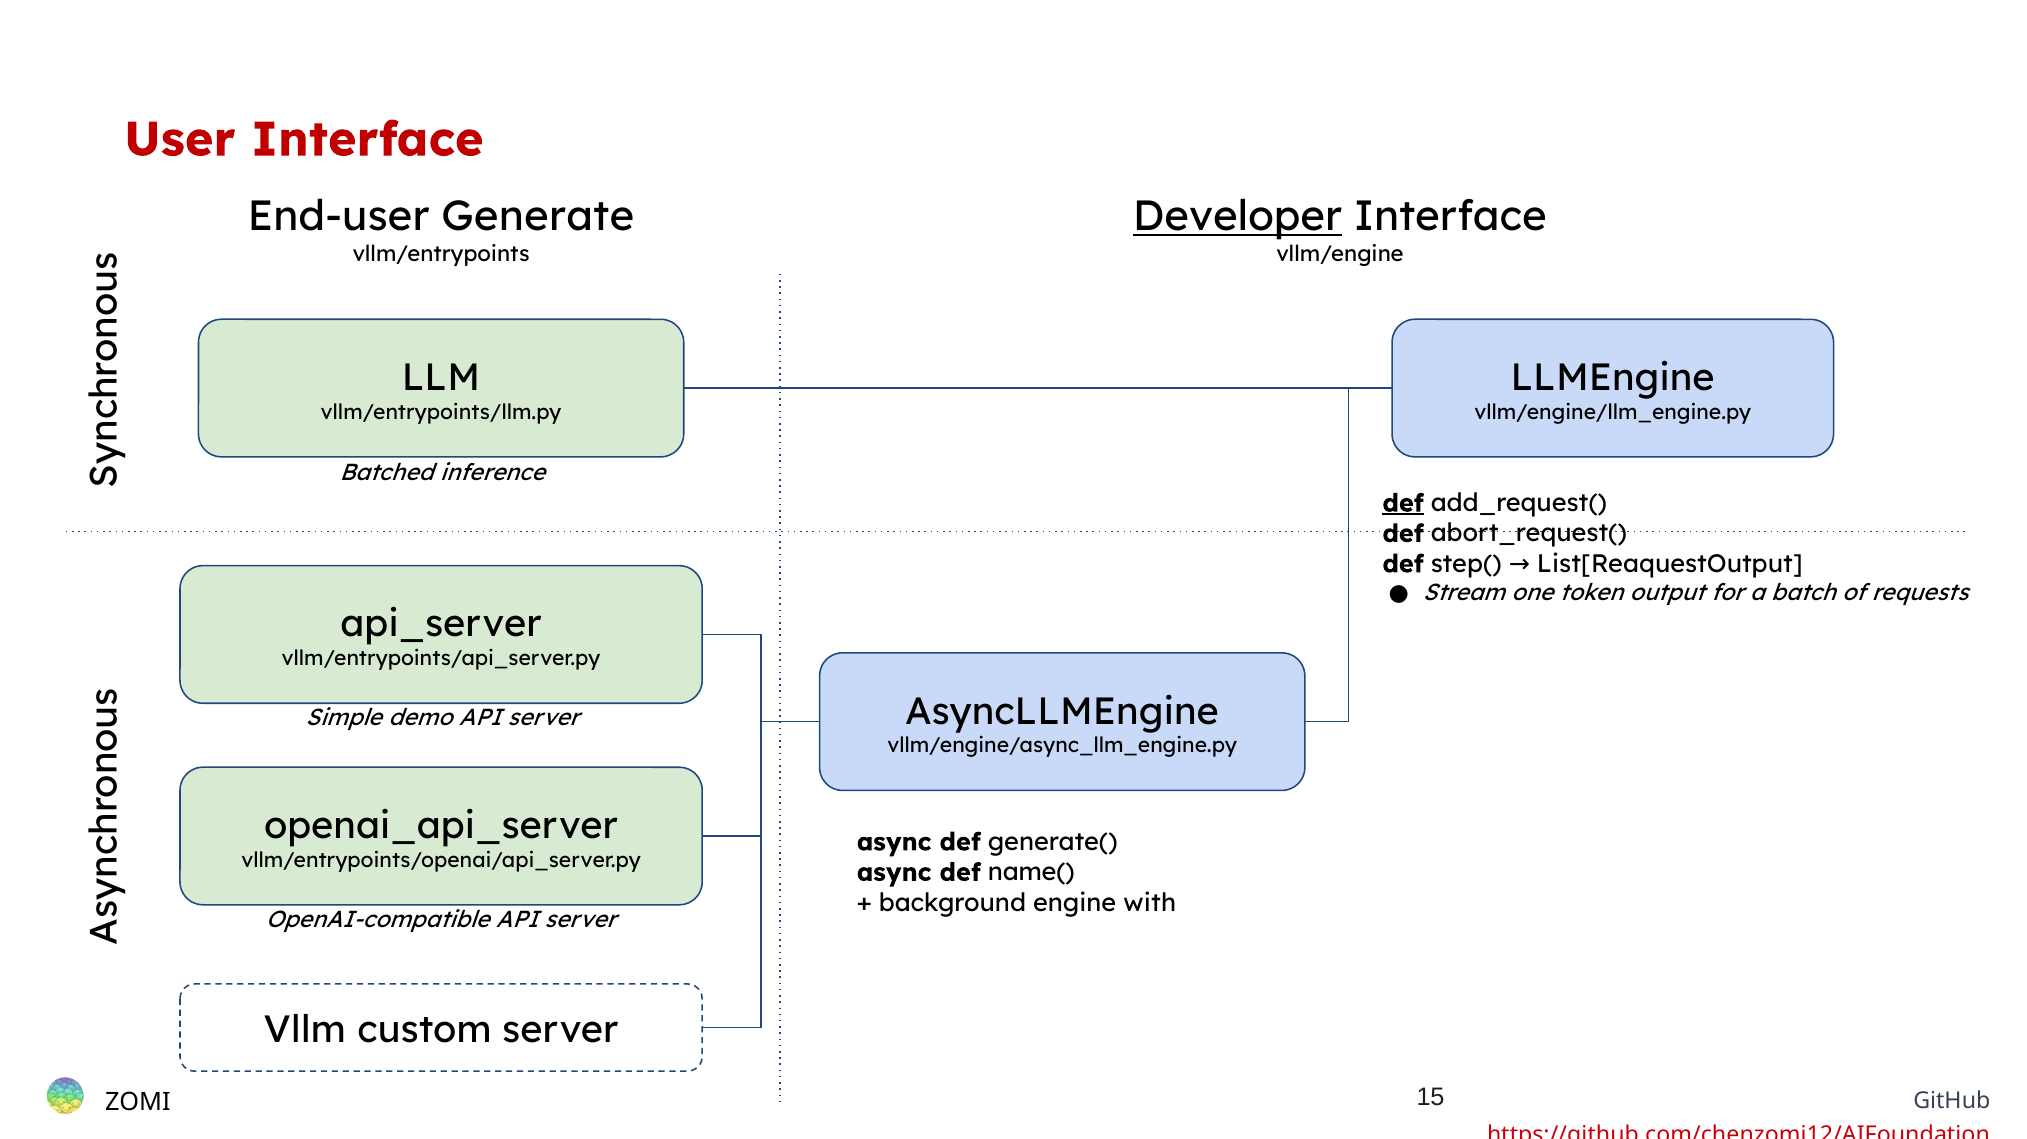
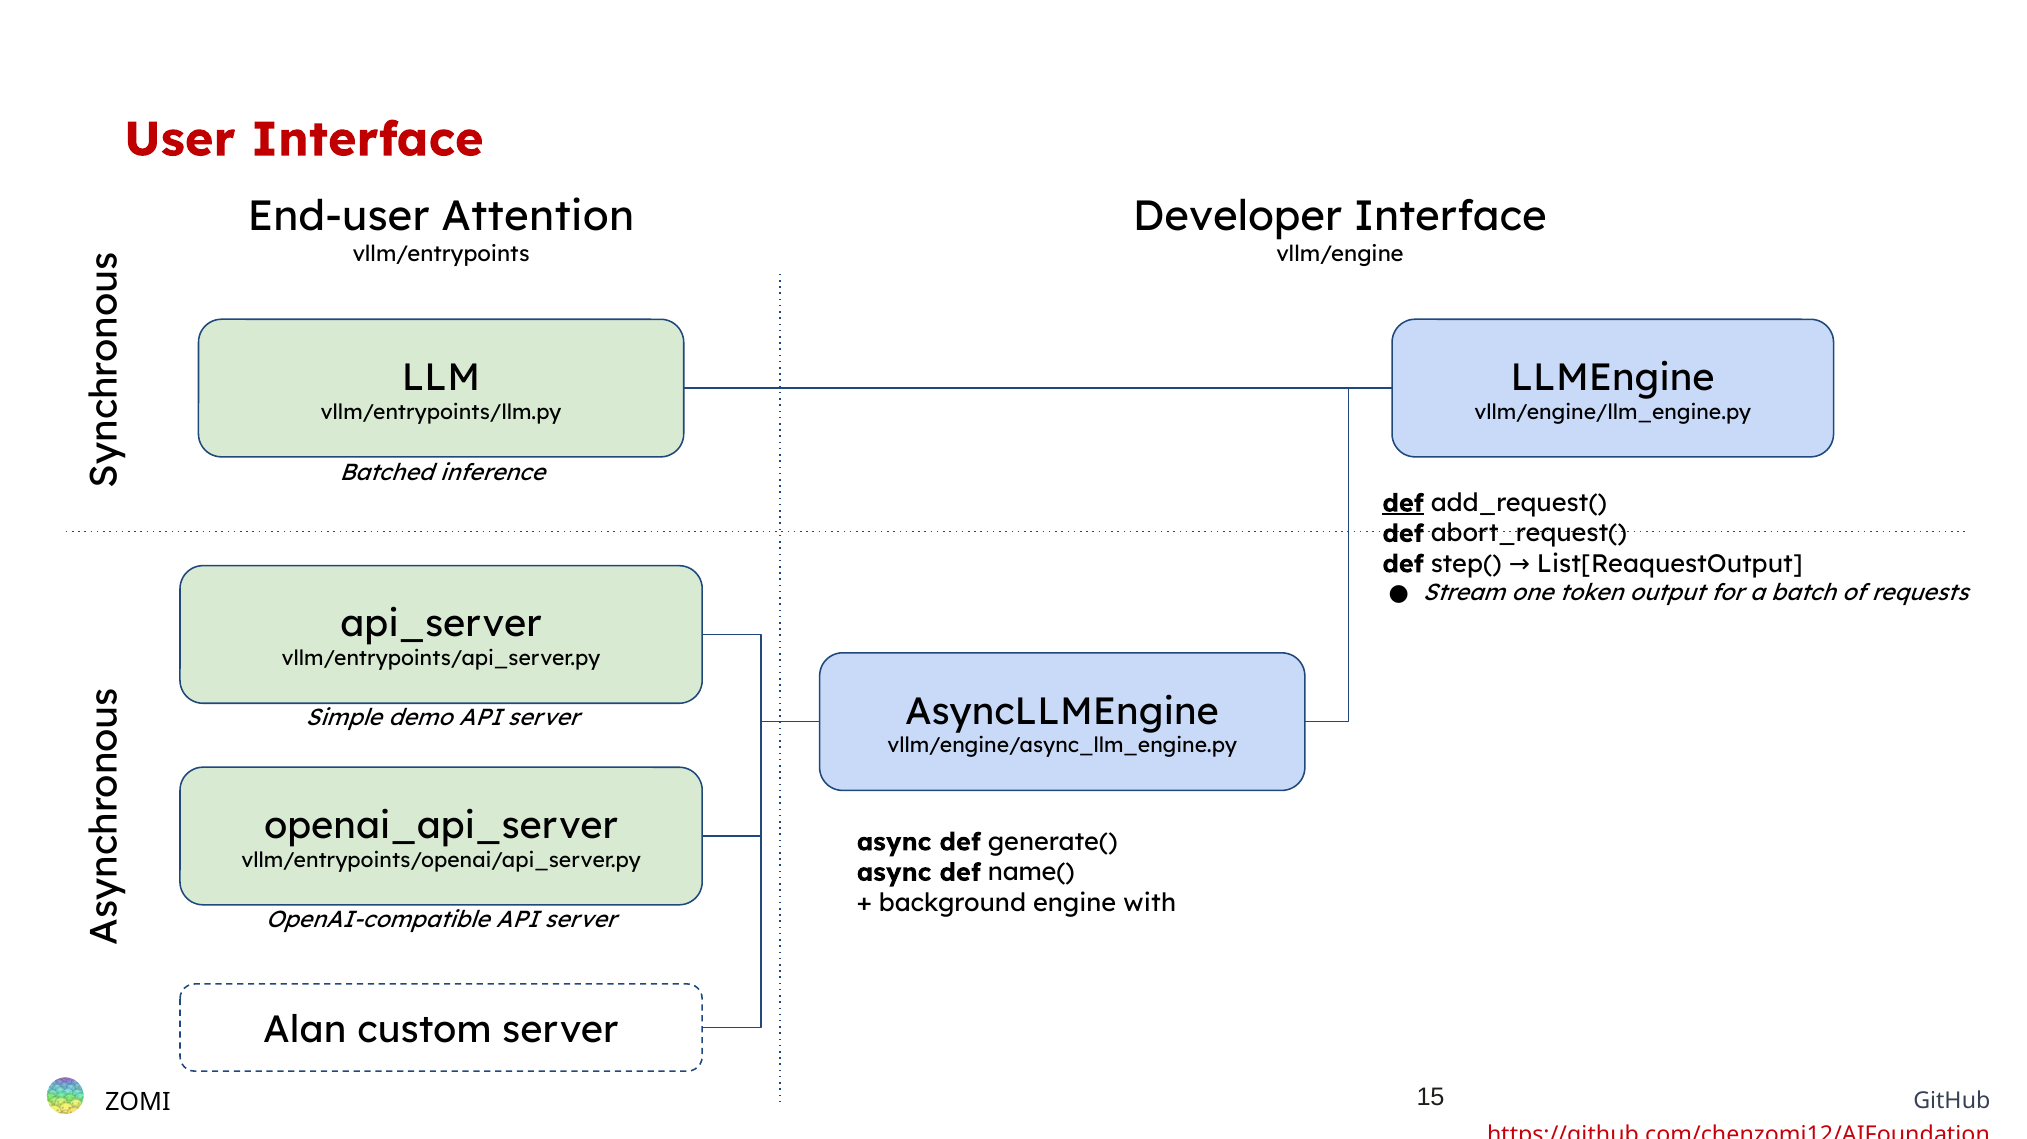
Generate: Generate -> Attention (538, 217)
Developer underline: present -> none (1238, 217)
Vllm: Vllm -> Alan (305, 1031)
